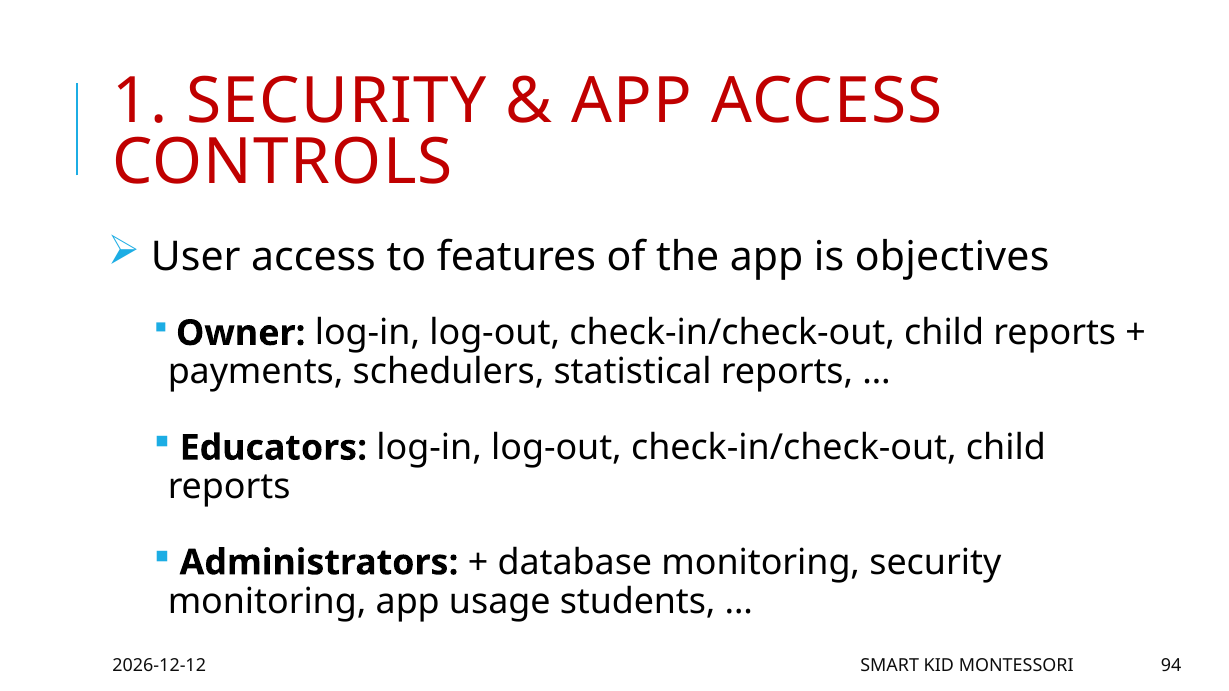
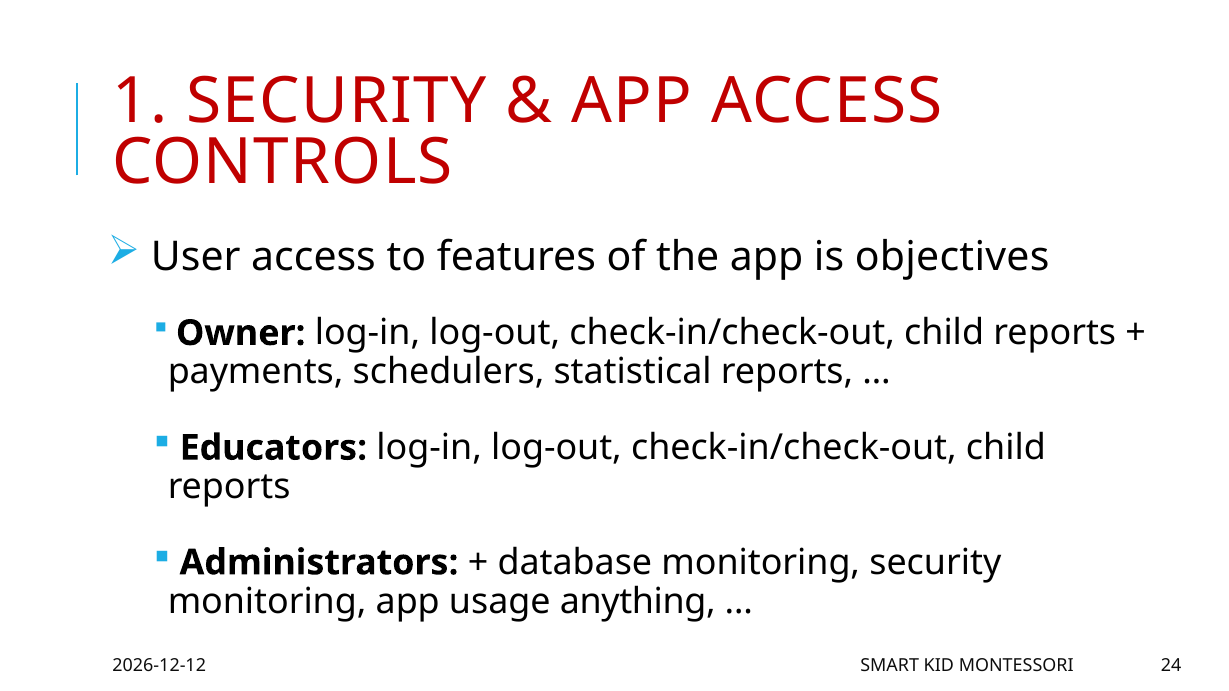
students: students -> anything (638, 601)
94: 94 -> 24 (1171, 666)
